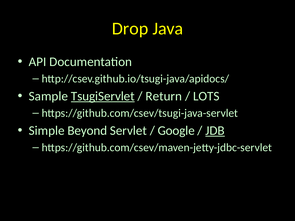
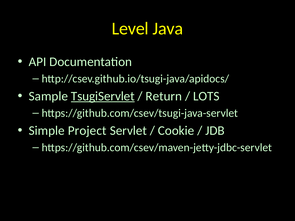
Drop: Drop -> Level (130, 29)
Beyond: Beyond -> Project (87, 131)
Google: Google -> Cookie (176, 131)
JDB underline: present -> none (215, 131)
